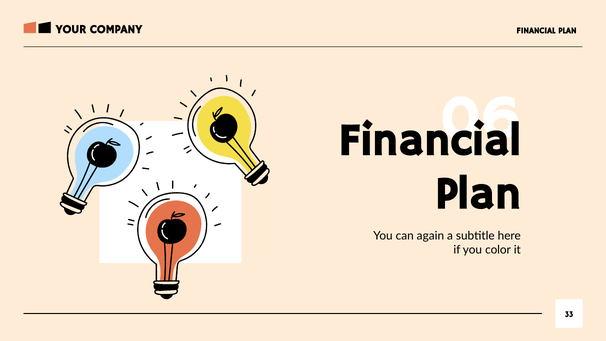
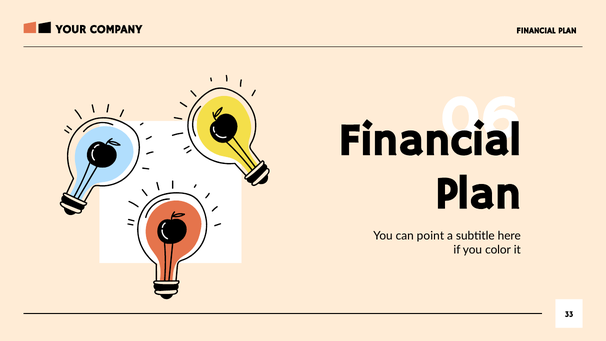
again: again -> point (430, 236)
